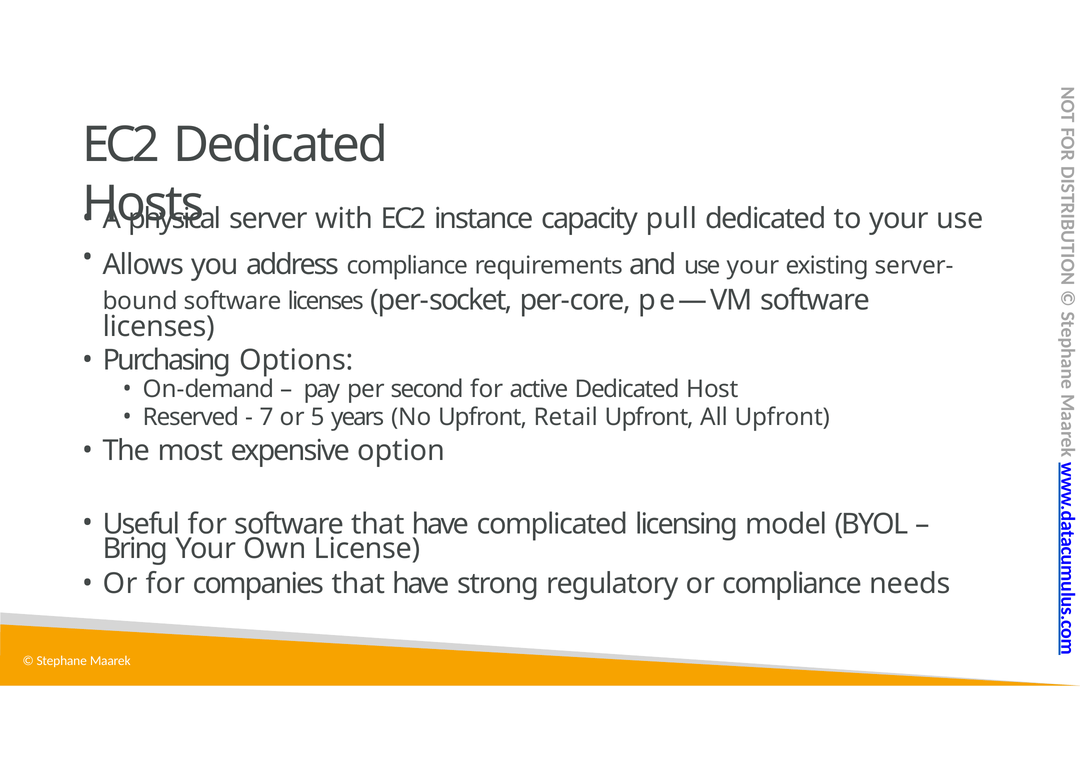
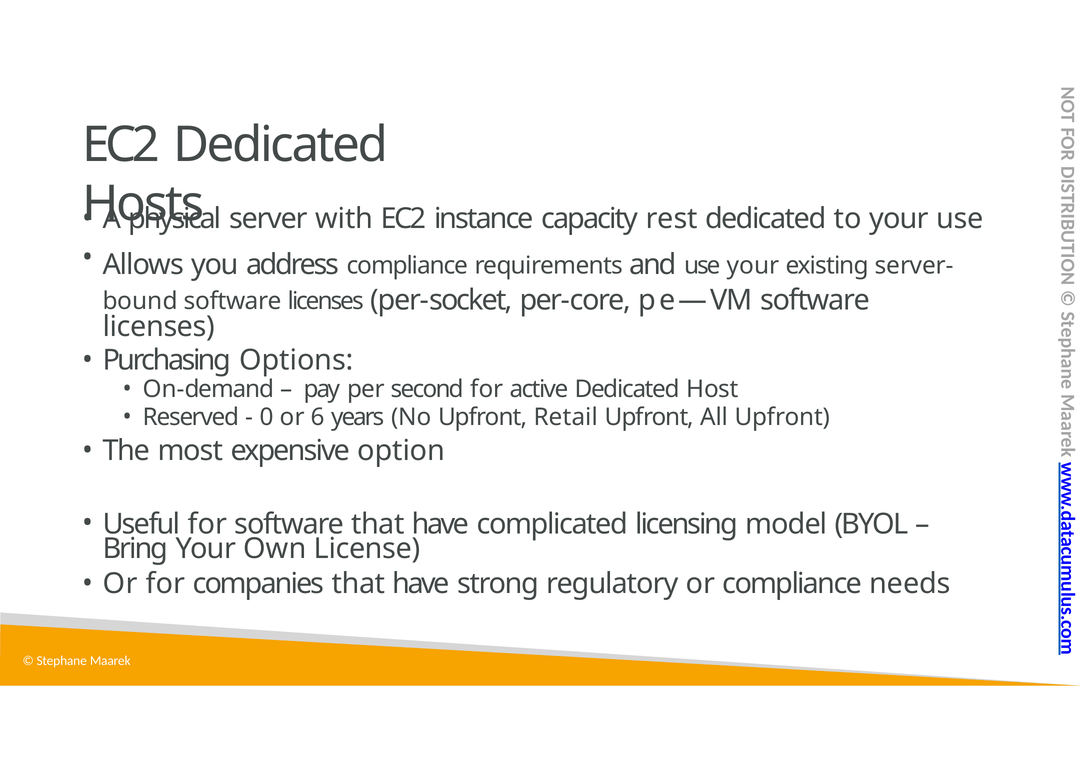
pull: pull -> rest (672, 219)
7: 7 -> 0 (267, 417)
5: 5 -> 6 (318, 417)
